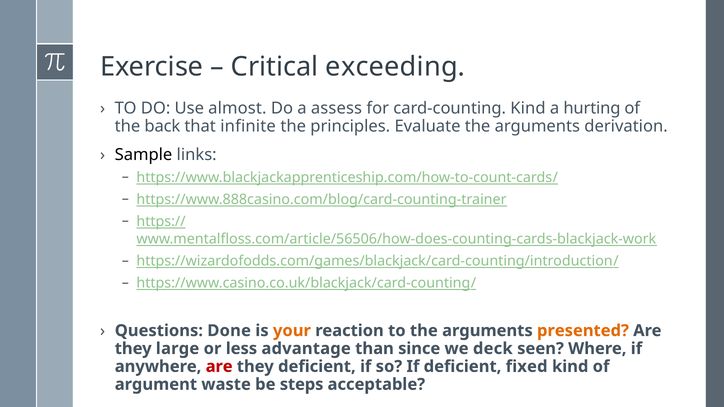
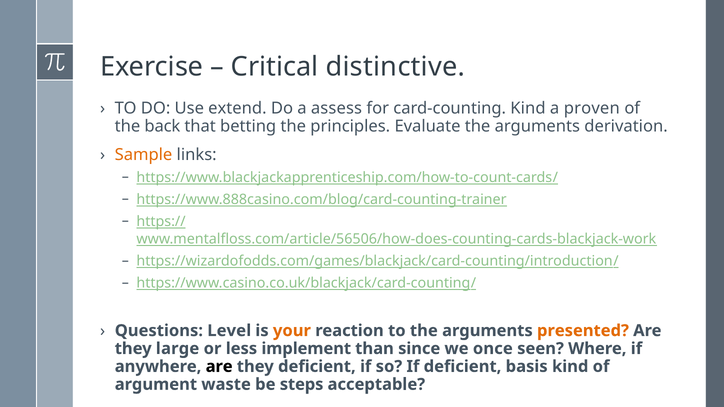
exceeding: exceeding -> distinctive (395, 67)
almost: almost -> extend (237, 108)
hurting: hurting -> proven (592, 108)
infinite: infinite -> betting (248, 126)
Sample colour: black -> orange (144, 155)
Done: Done -> Level (229, 331)
advantage: advantage -> implement (306, 349)
deck: deck -> once (493, 349)
are colour: red -> black (219, 367)
fixed: fixed -> basis (527, 367)
